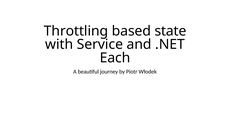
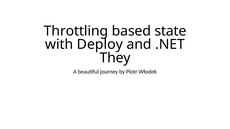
Service: Service -> Deploy (100, 45)
Each: Each -> They (115, 58)
